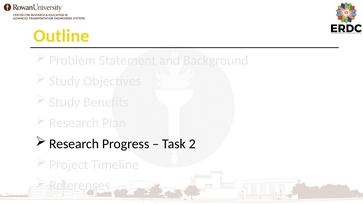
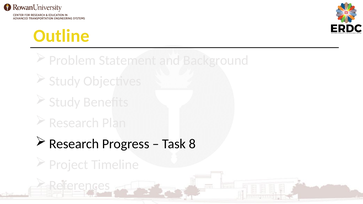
2: 2 -> 8 (192, 144)
